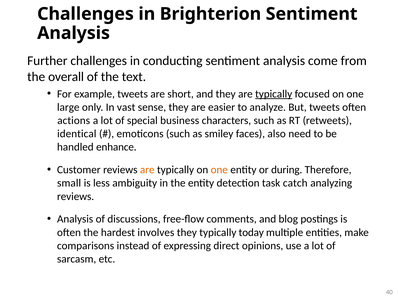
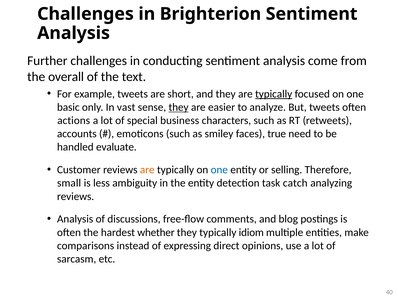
large: large -> basic (68, 107)
they underline: none -> present (179, 107)
identical: identical -> accounts (77, 134)
also: also -> true (277, 134)
enhance: enhance -> evaluate (116, 147)
one colour: orange -> blue (219, 169)
during: during -> selling (287, 169)
involves: involves -> whether (156, 232)
today: today -> idiom (251, 232)
